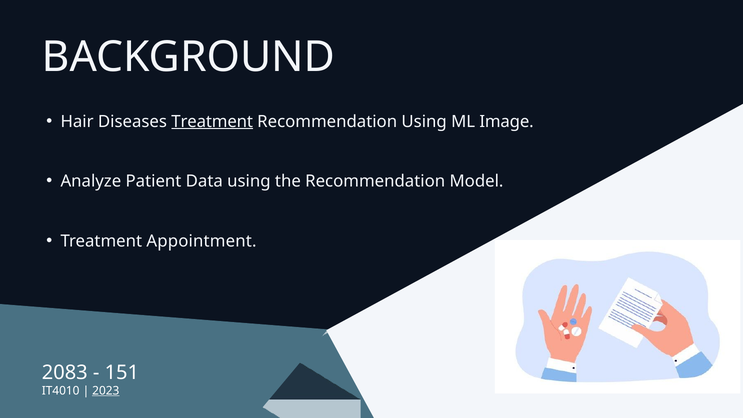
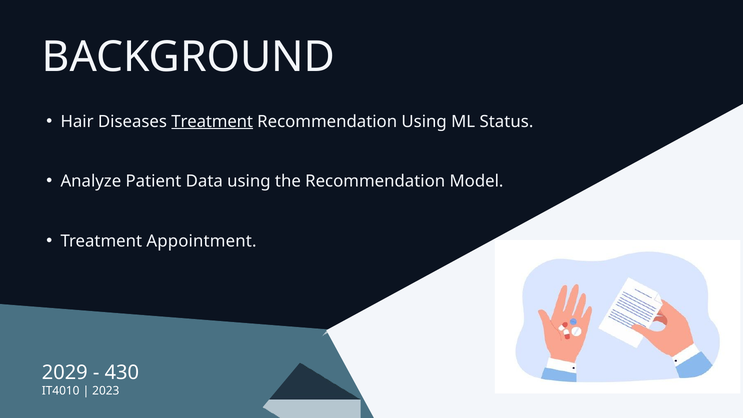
Image: Image -> Status (506, 122)
2083: 2083 -> 2029 (65, 372)
151: 151 -> 430 (122, 372)
2023 underline: present -> none (106, 391)
